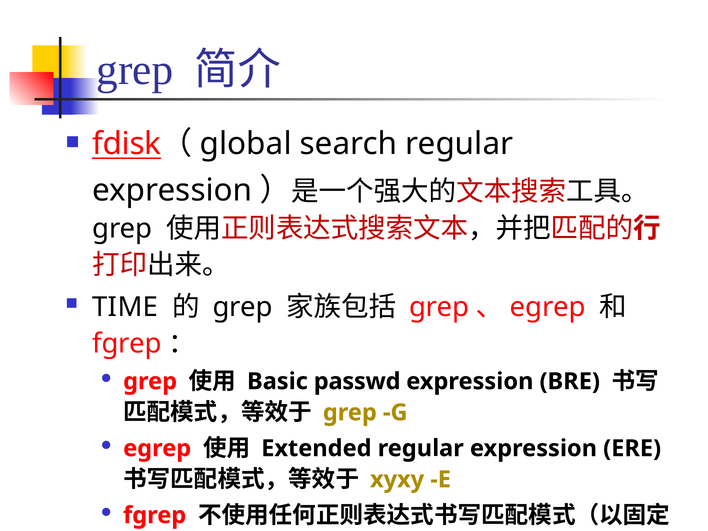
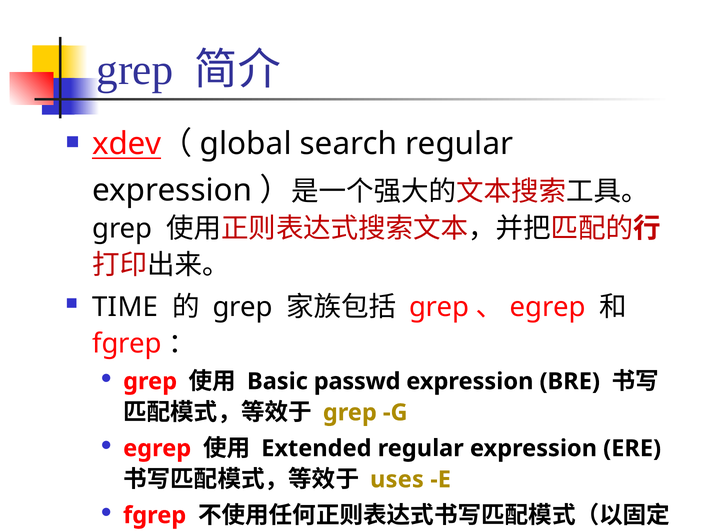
fdisk: fdisk -> xdev (127, 144)
xyxy: xyxy -> uses (397, 480)
